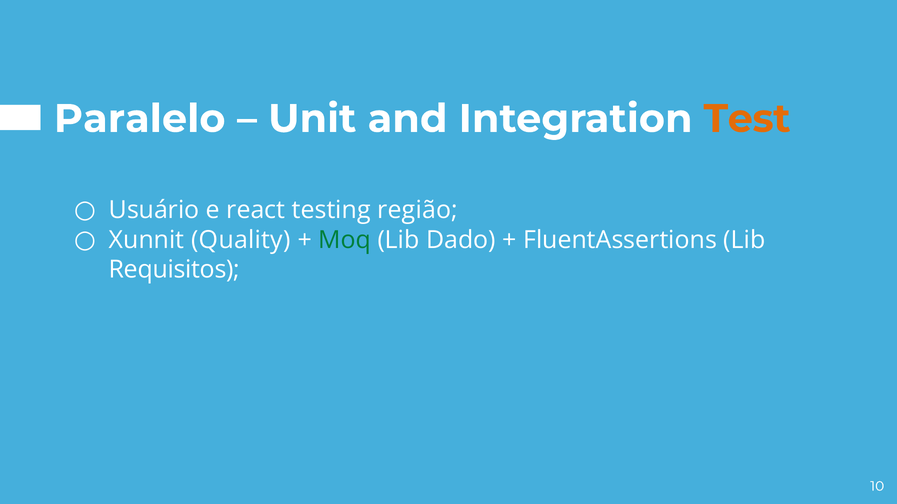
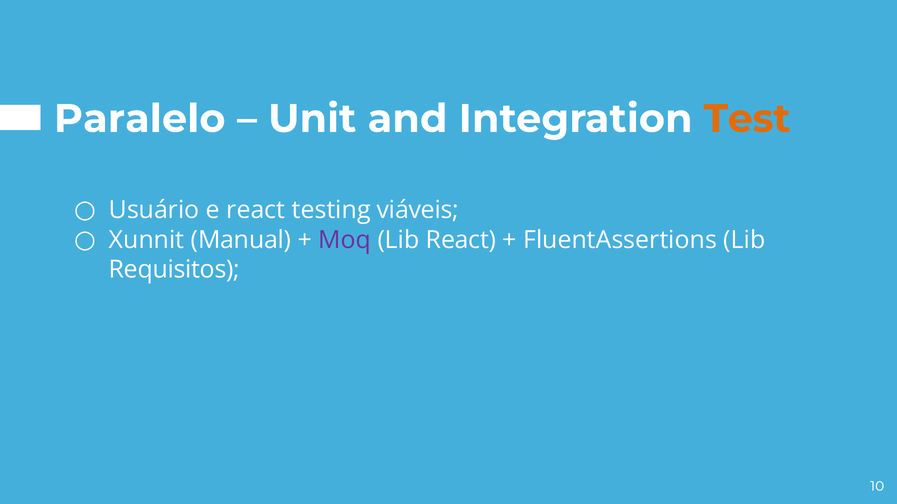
região: região -> viáveis (418, 210)
Quality: Quality -> Manual (241, 240)
Moq colour: green -> purple (345, 240)
Lib Dado: Dado -> React (461, 240)
